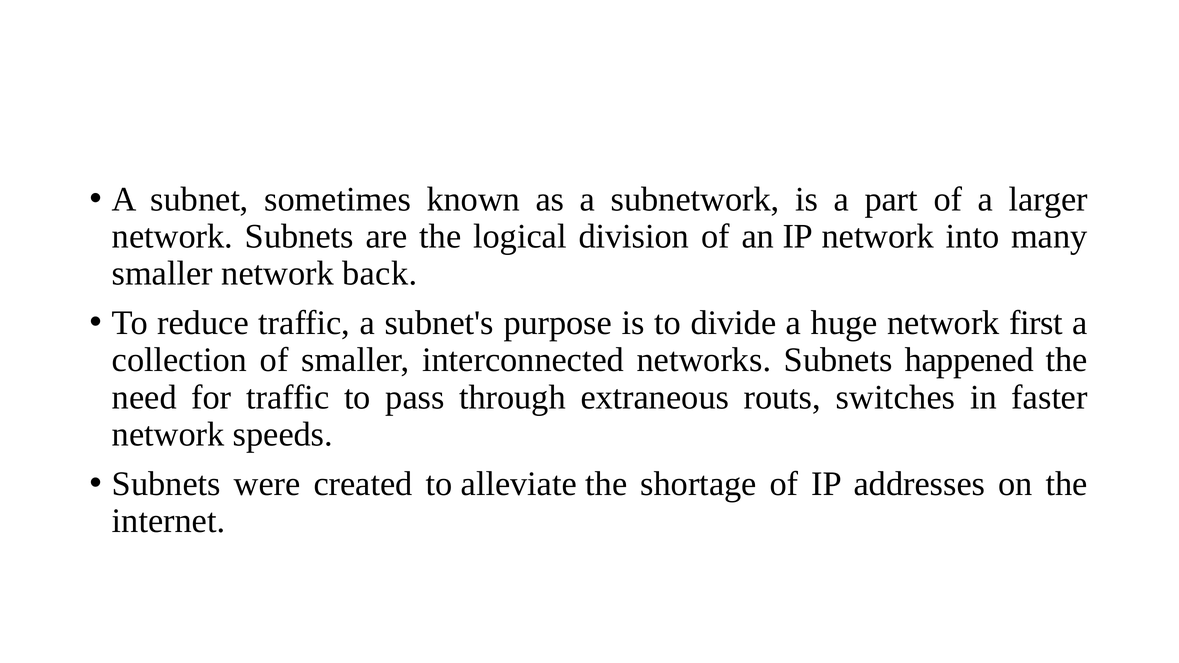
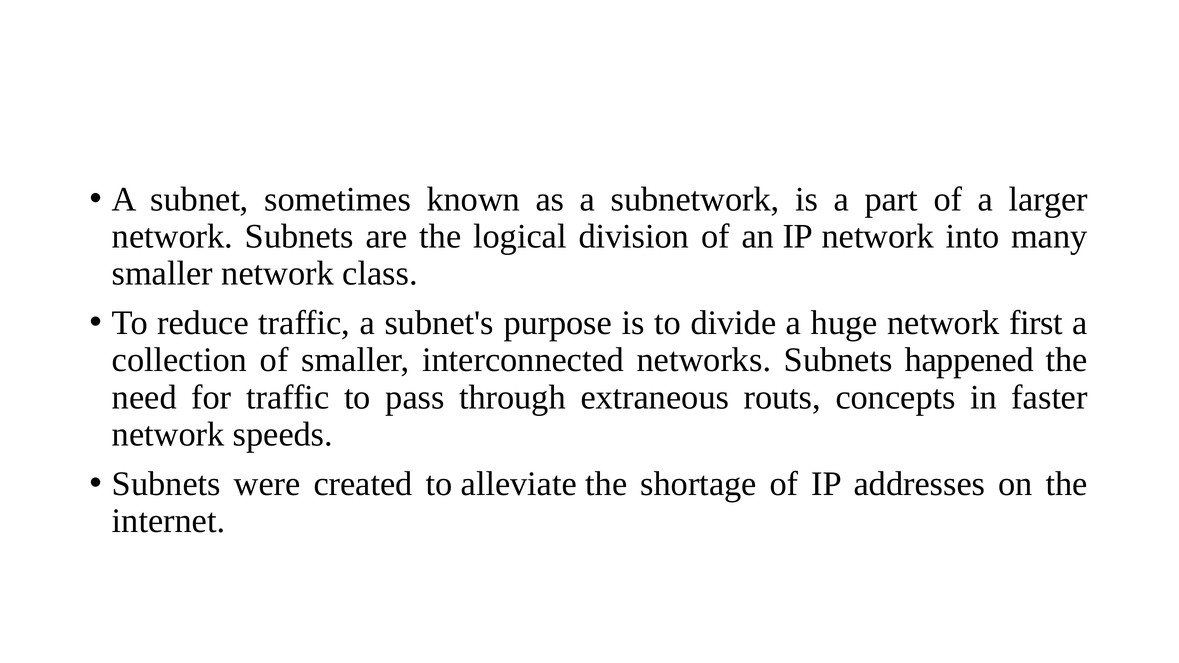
back: back -> class (380, 274)
switches: switches -> concepts (896, 397)
